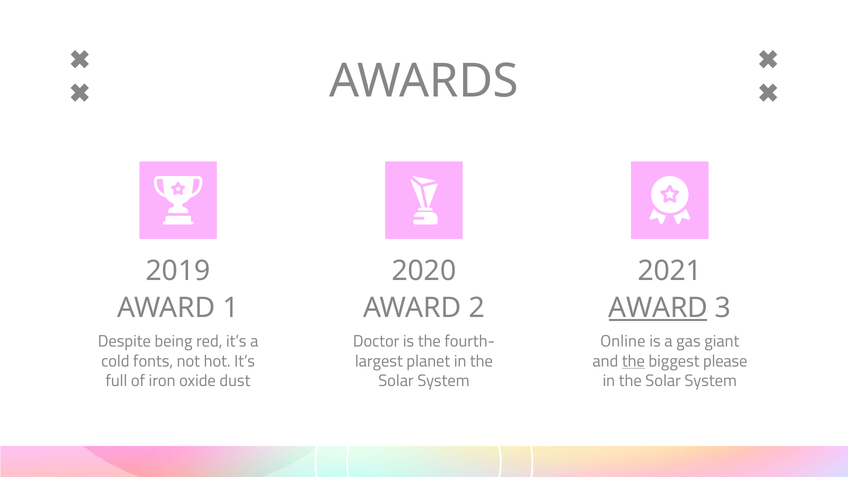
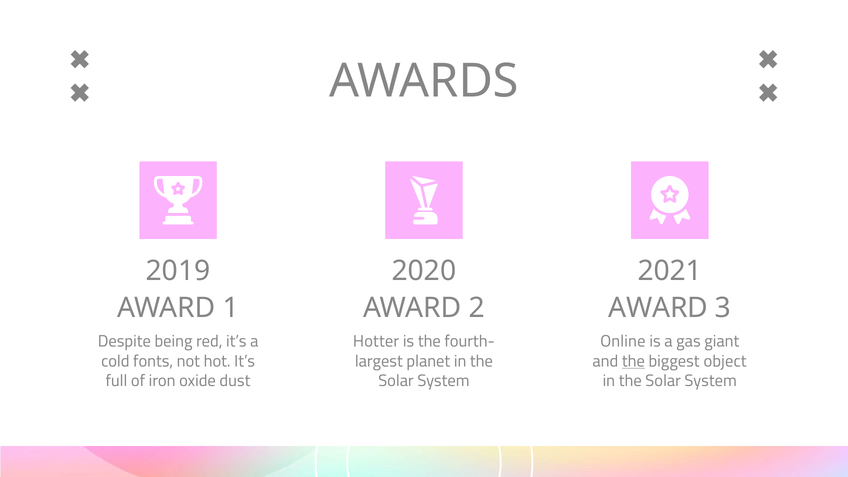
AWARD underline: present -> none (658, 308)
Doctor: Doctor -> Hotter (376, 341)
please: please -> object (725, 361)
